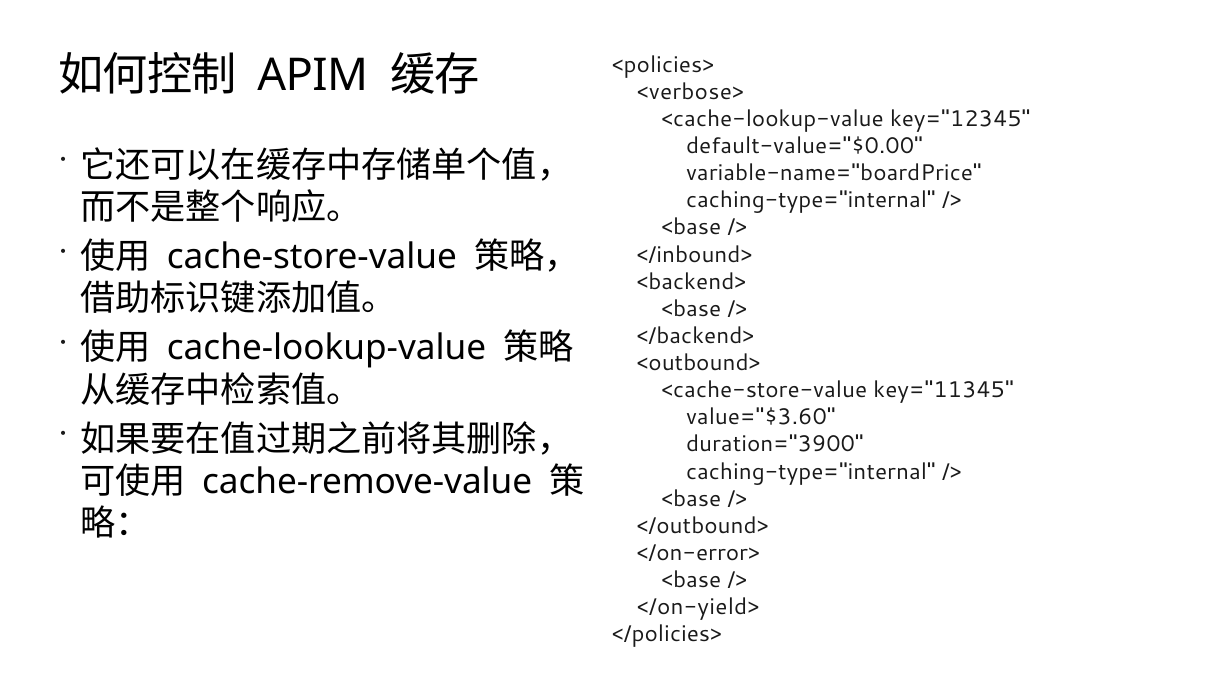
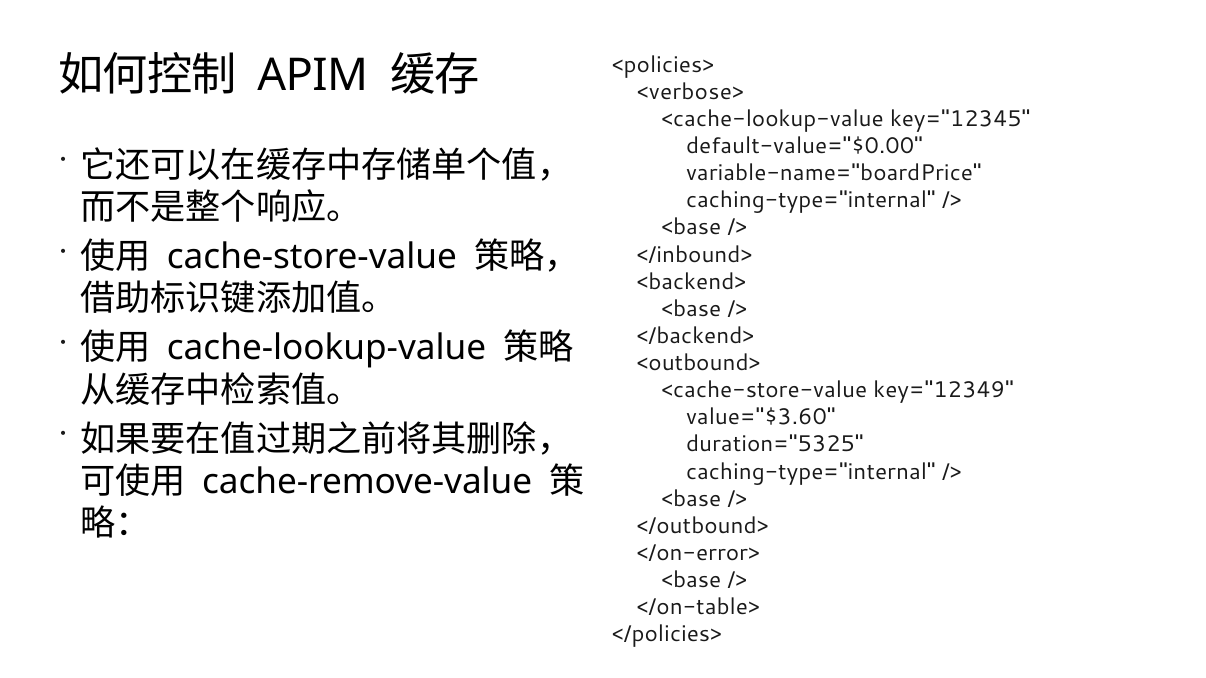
key="11345: key="11345 -> key="12349 (944, 390)
duration="3900: duration="3900 -> duration="5325 (775, 445)
</on-yield>: </on-yield> -> </on-table> (698, 607)
